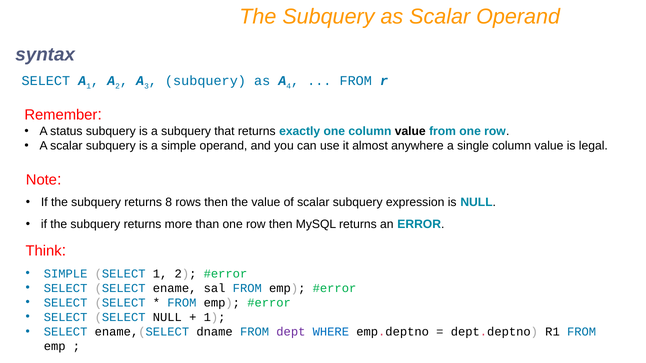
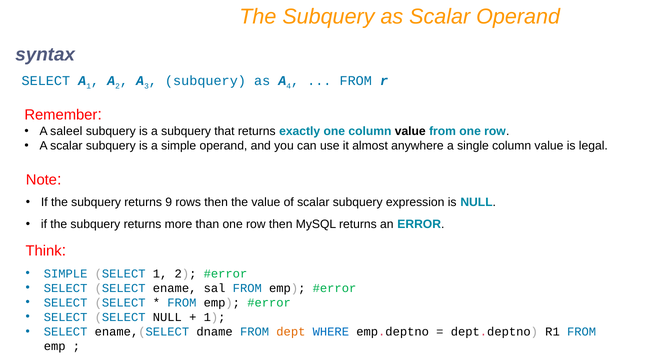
status: status -> saleel (66, 131)
8: 8 -> 9 (169, 203)
dept colour: purple -> orange (291, 332)
